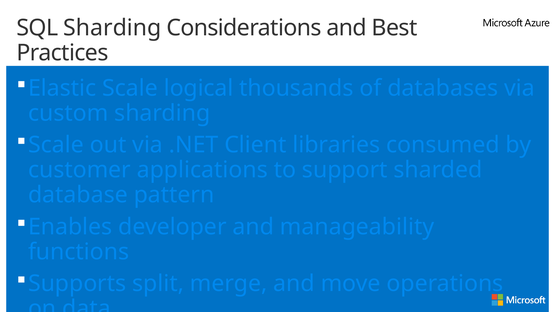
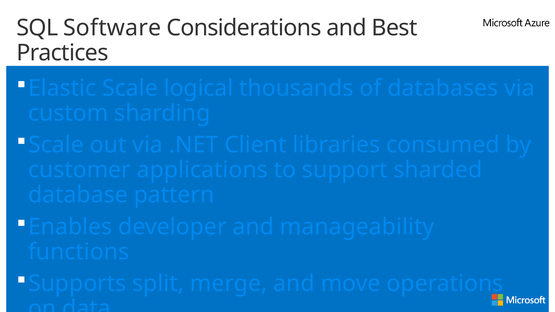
SQL Sharding: Sharding -> Software (112, 28)
